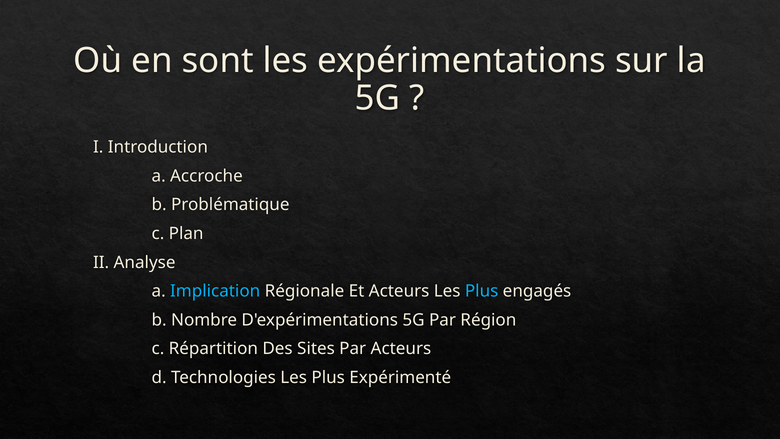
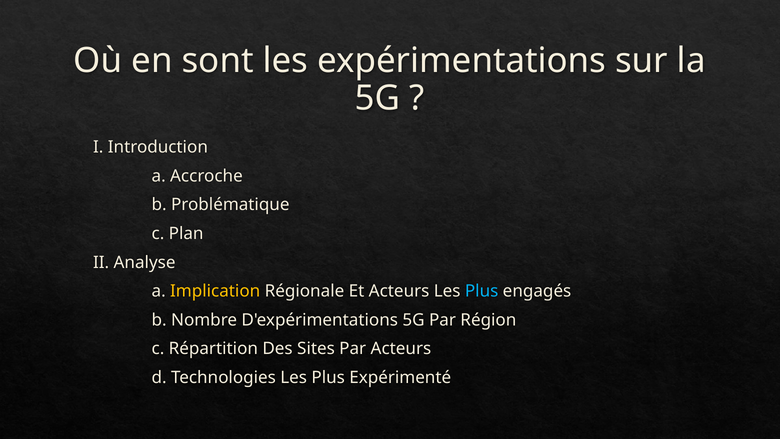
Implication colour: light blue -> yellow (215, 291)
